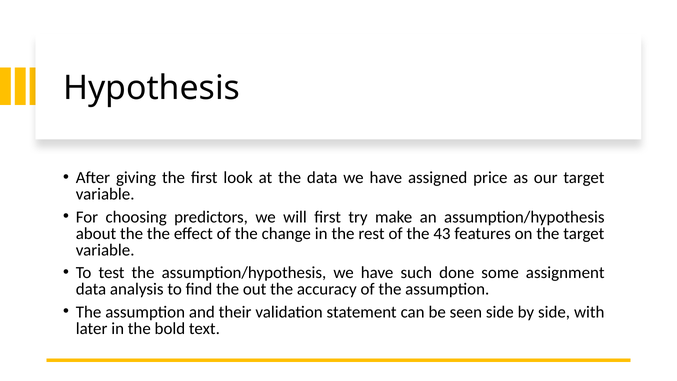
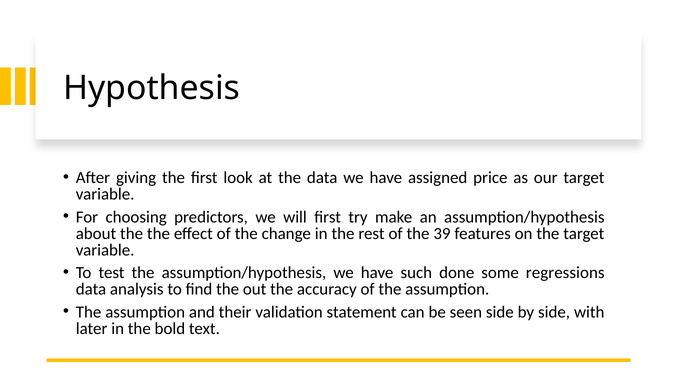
43: 43 -> 39 (442, 233)
assignment: assignment -> regressions (565, 273)
